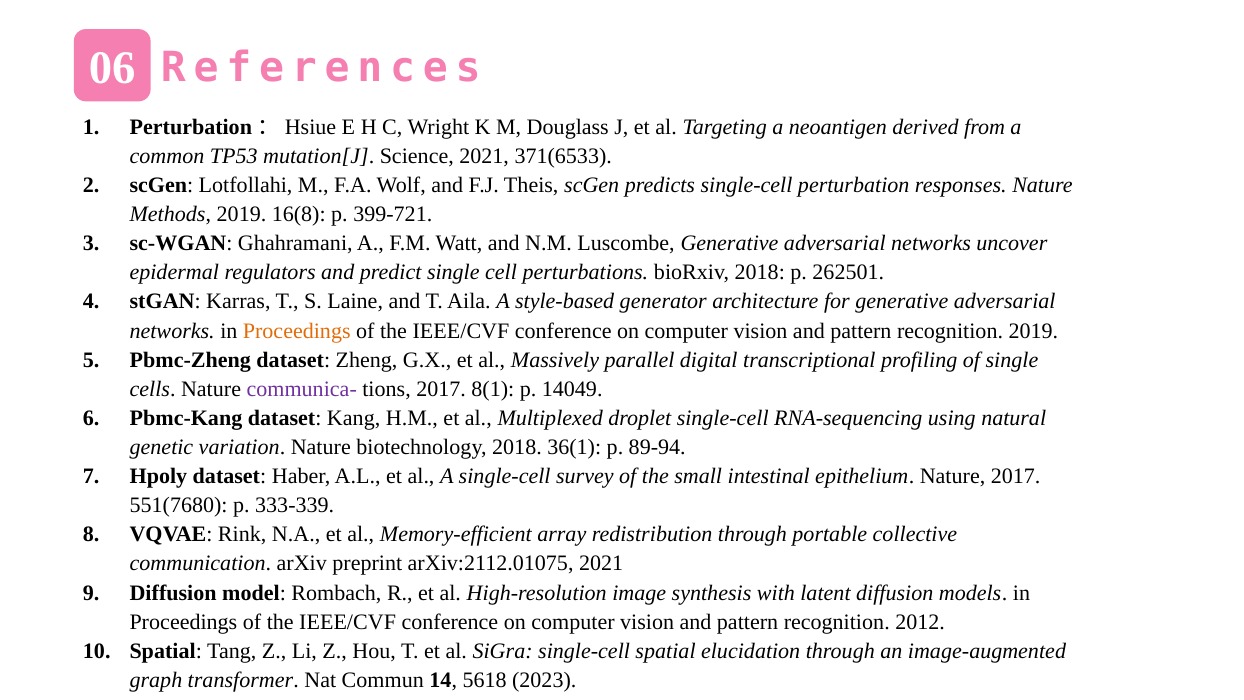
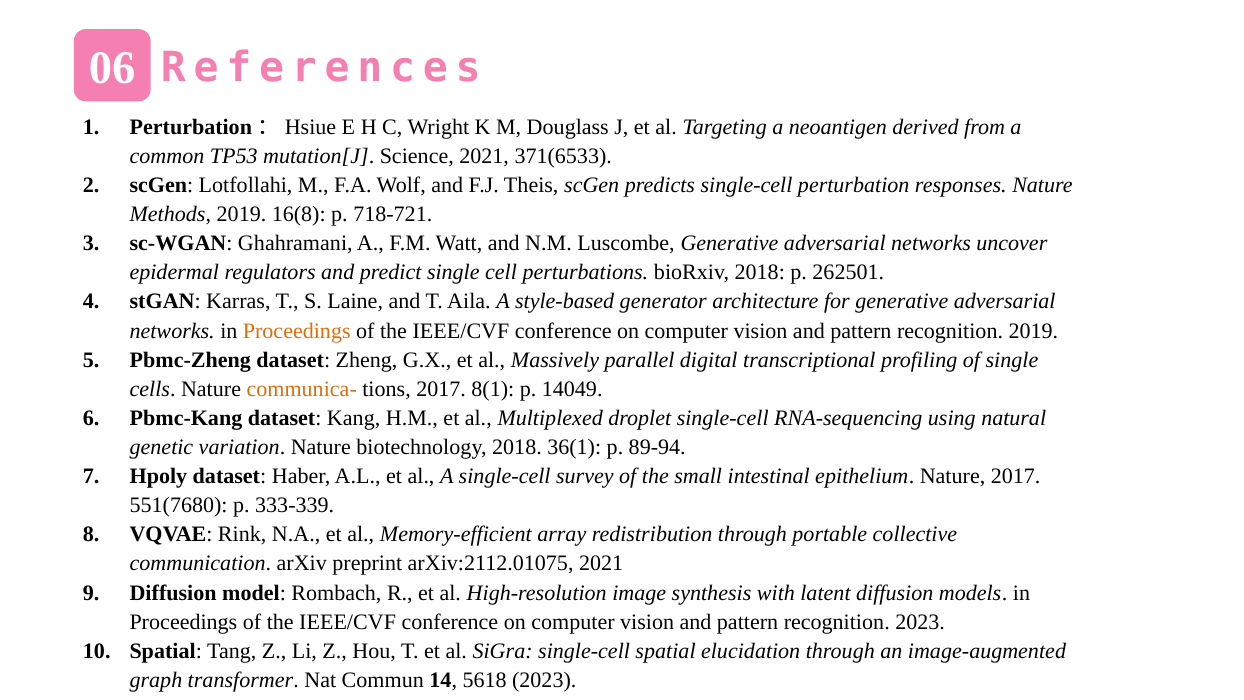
399-721: 399-721 -> 718-721 (393, 214)
communica- colour: purple -> orange (302, 389)
recognition 2012: 2012 -> 2023 (920, 622)
